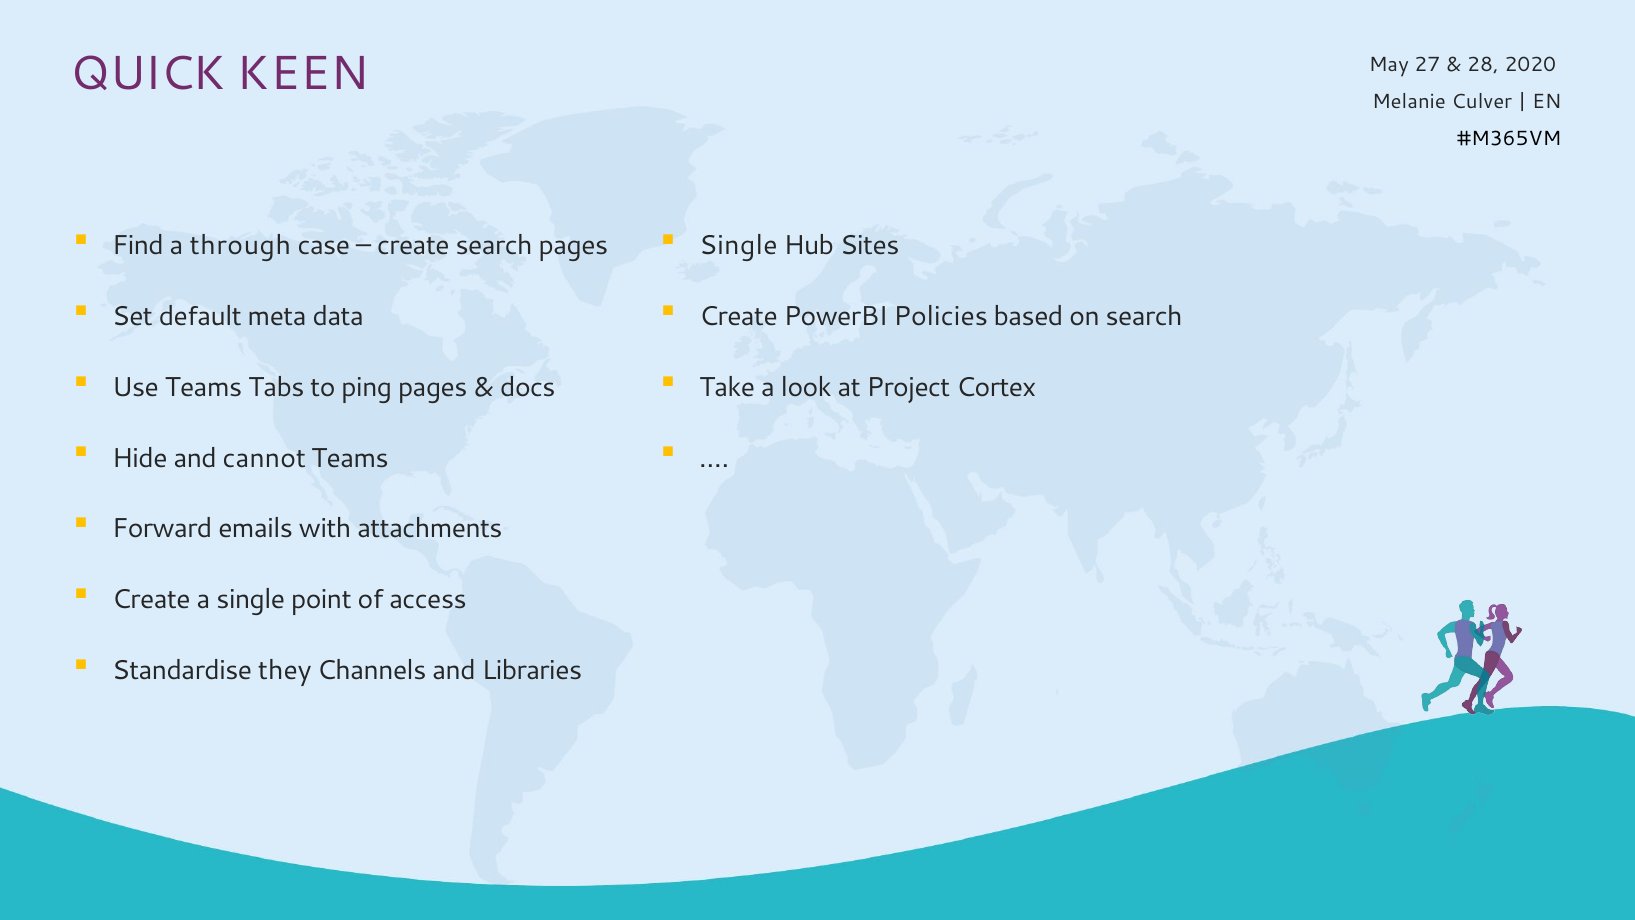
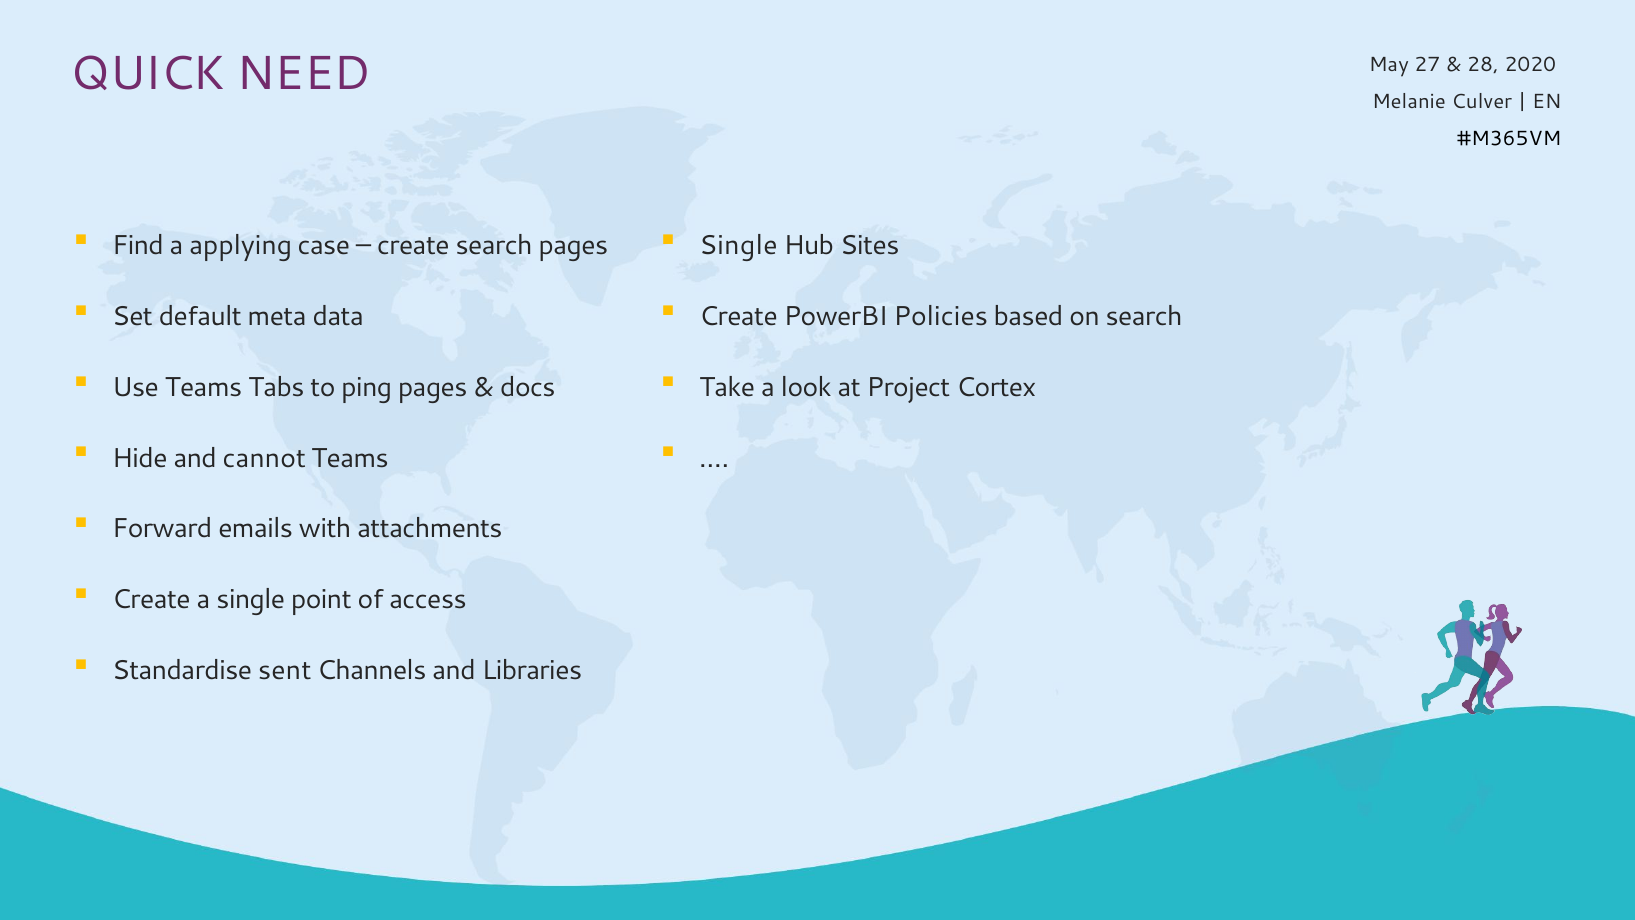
KEEN: KEEN -> NEED (304, 74)
through: through -> applying (241, 245)
they: they -> sent (285, 670)
